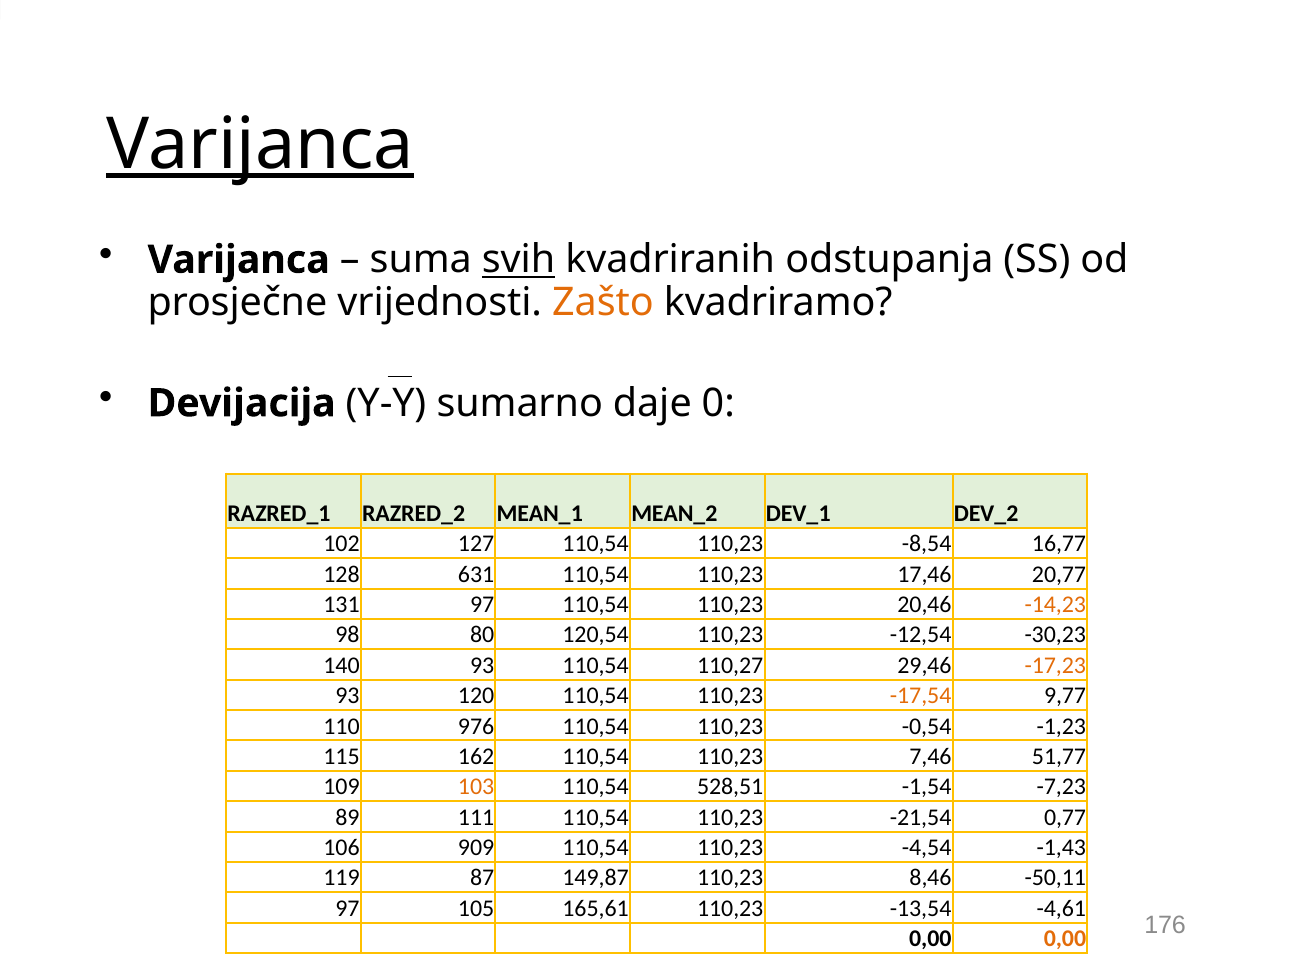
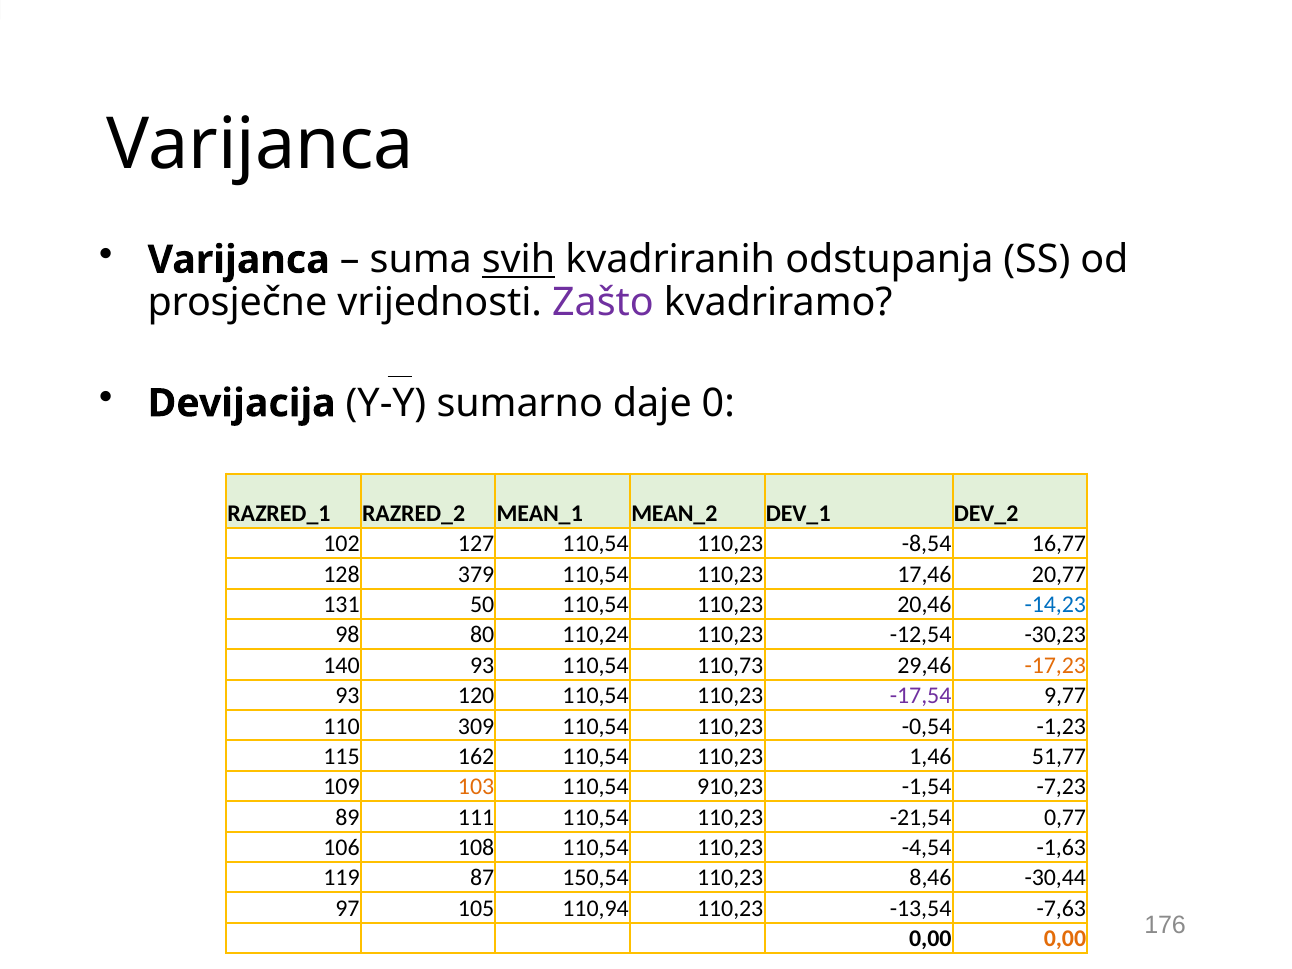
Varijanca underline: present -> none (260, 145)
Zašto colour: orange -> purple (603, 302)
631: 631 -> 379 (476, 574)
131 97: 97 -> 50 (482, 605)
-14,23 colour: orange -> blue (1055, 605)
120,54: 120,54 -> 110,24 (596, 635)
110,27: 110,27 -> 110,73 (730, 665)
-17,54 colour: orange -> purple (921, 696)
976: 976 -> 309 (476, 726)
7,46: 7,46 -> 1,46 (930, 757)
528,51: 528,51 -> 910,23 (730, 787)
909: 909 -> 108 (476, 848)
-1,43: -1,43 -> -1,63 (1061, 848)
149,87: 149,87 -> 150,54 (596, 878)
-50,11: -50,11 -> -30,44 (1055, 878)
165,61: 165,61 -> 110,94 (596, 909)
-4,61: -4,61 -> -7,63 (1061, 909)
